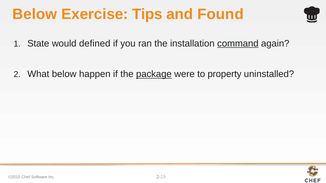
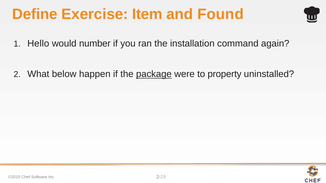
Below: Below -> Define (35, 14)
Tips: Tips -> Item (147, 14)
State: State -> Hello (38, 44)
defined: defined -> number (95, 44)
command underline: present -> none (238, 44)
